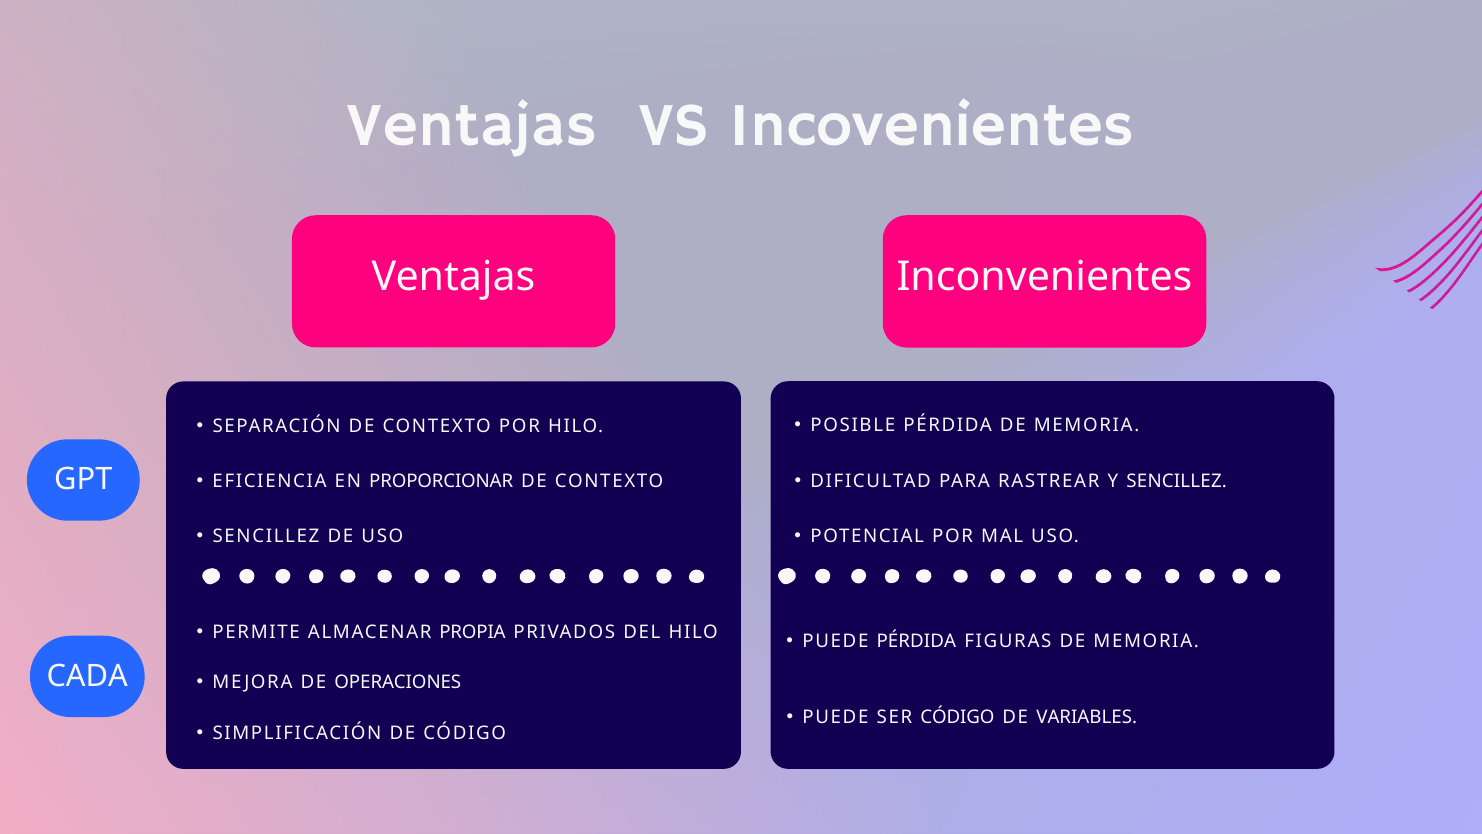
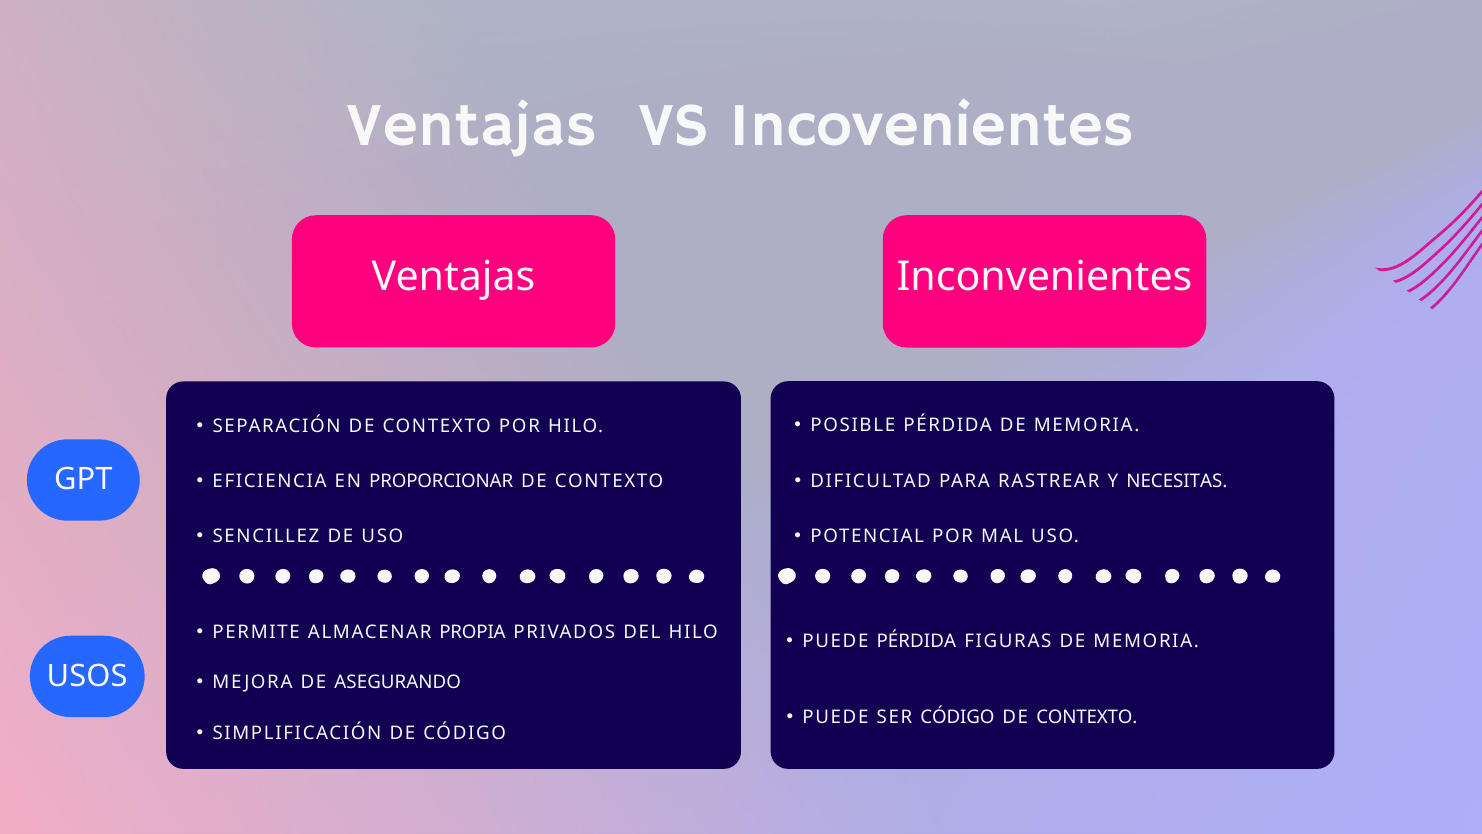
Y SENCILLEZ: SENCILLEZ -> NECESITAS (1177, 481)
CADA: CADA -> USOS (87, 676)
OPERACIONES: OPERACIONES -> ASEGURANDO (398, 682)
VARIABLES: VARIABLES -> CONTEXTO (1087, 717)
